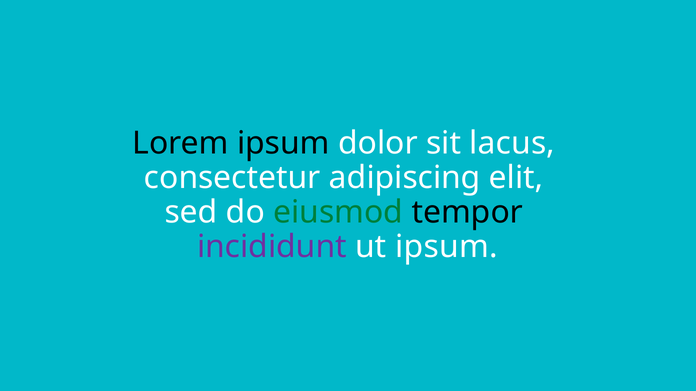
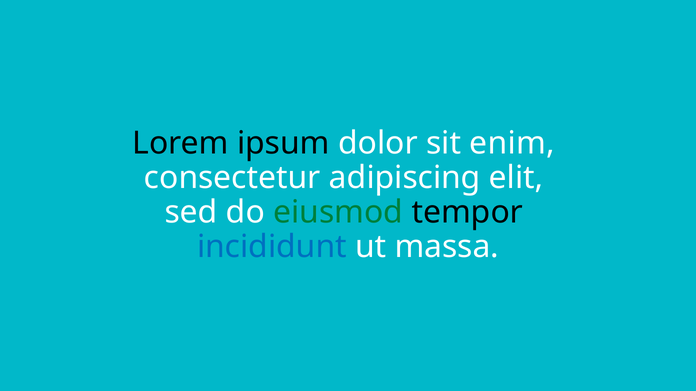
lacus: lacus -> enim (512, 144)
incididunt colour: purple -> blue (272, 247)
ut ipsum: ipsum -> massa (447, 247)
